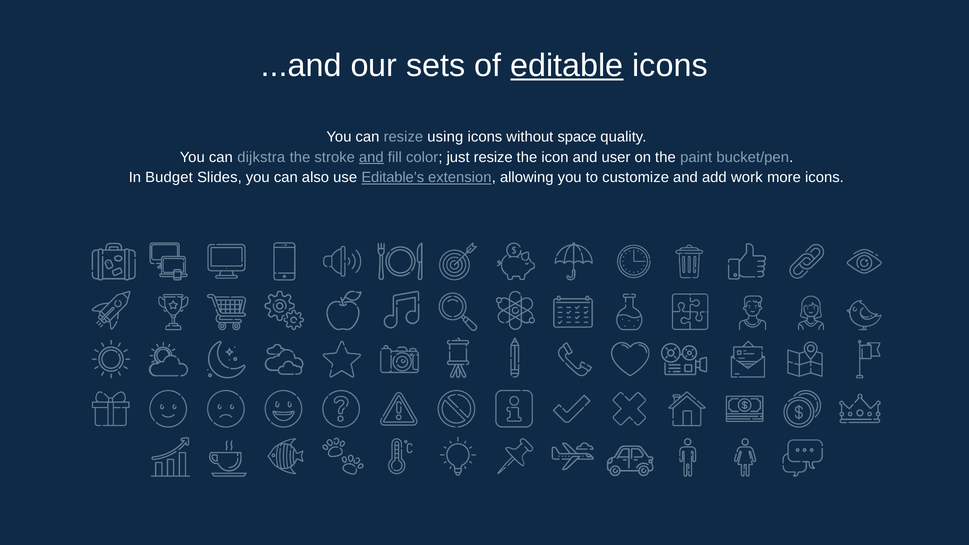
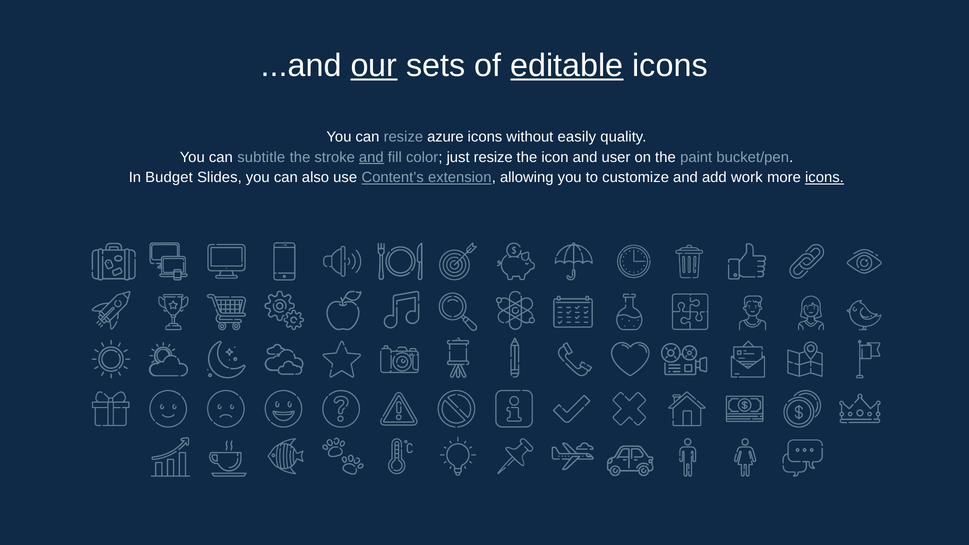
our underline: none -> present (374, 66)
using: using -> azure (445, 137)
space: space -> easily (577, 137)
dijkstra: dijkstra -> subtitle (261, 157)
Editable’s: Editable’s -> Content’s (393, 178)
icons underline: none -> present (824, 178)
